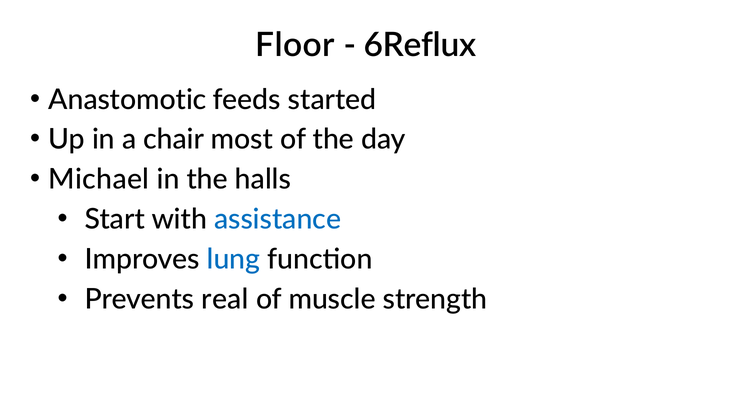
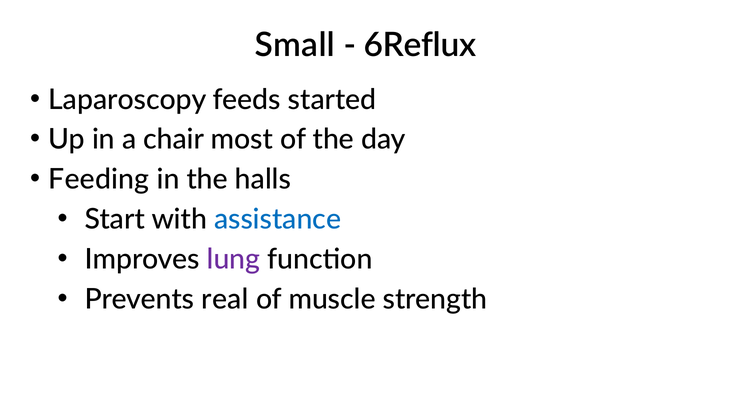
Floor: Floor -> Small (295, 45)
Anastomotic: Anastomotic -> Laparoscopy (127, 100)
Michael: Michael -> Feeding (99, 179)
lung colour: blue -> purple (233, 259)
